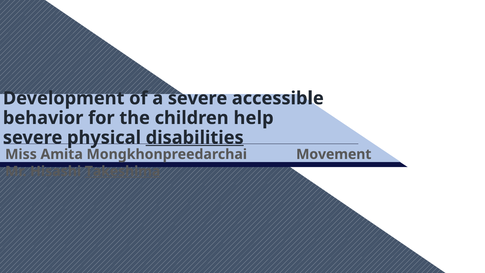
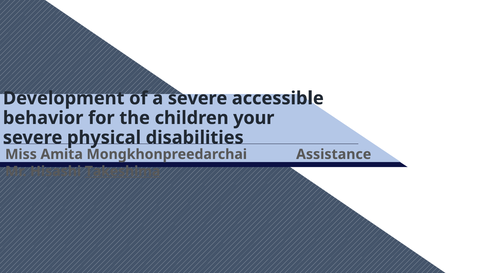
help: help -> your (254, 118)
disabilities underline: present -> none (195, 138)
Movement: Movement -> Assistance (334, 154)
